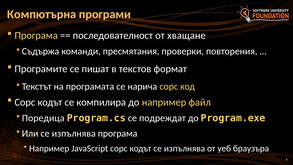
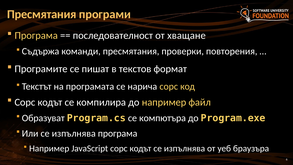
Компютърна: Компютърна -> Пресмятания (42, 14)
Поредица: Поредица -> Образуват (43, 118)
подреждат: подреждат -> компютъра (163, 118)
